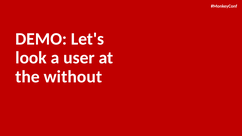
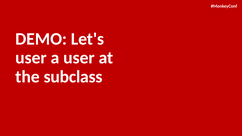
look: look -> user (31, 58)
without: without -> subclass (73, 77)
